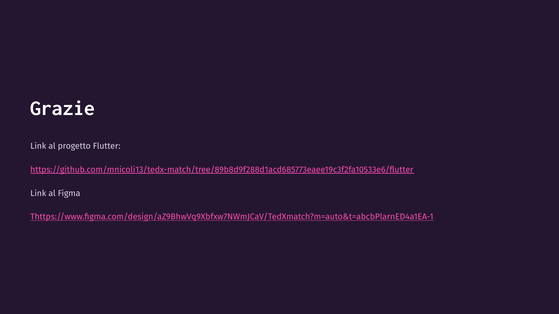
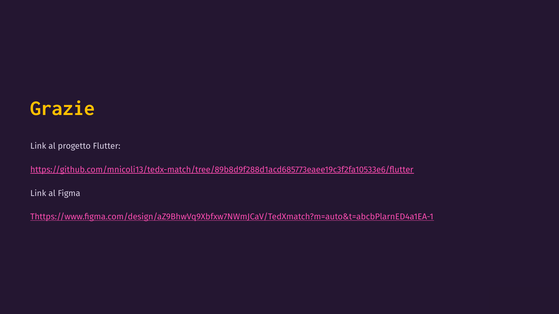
Grazie colour: white -> yellow (63, 108)
